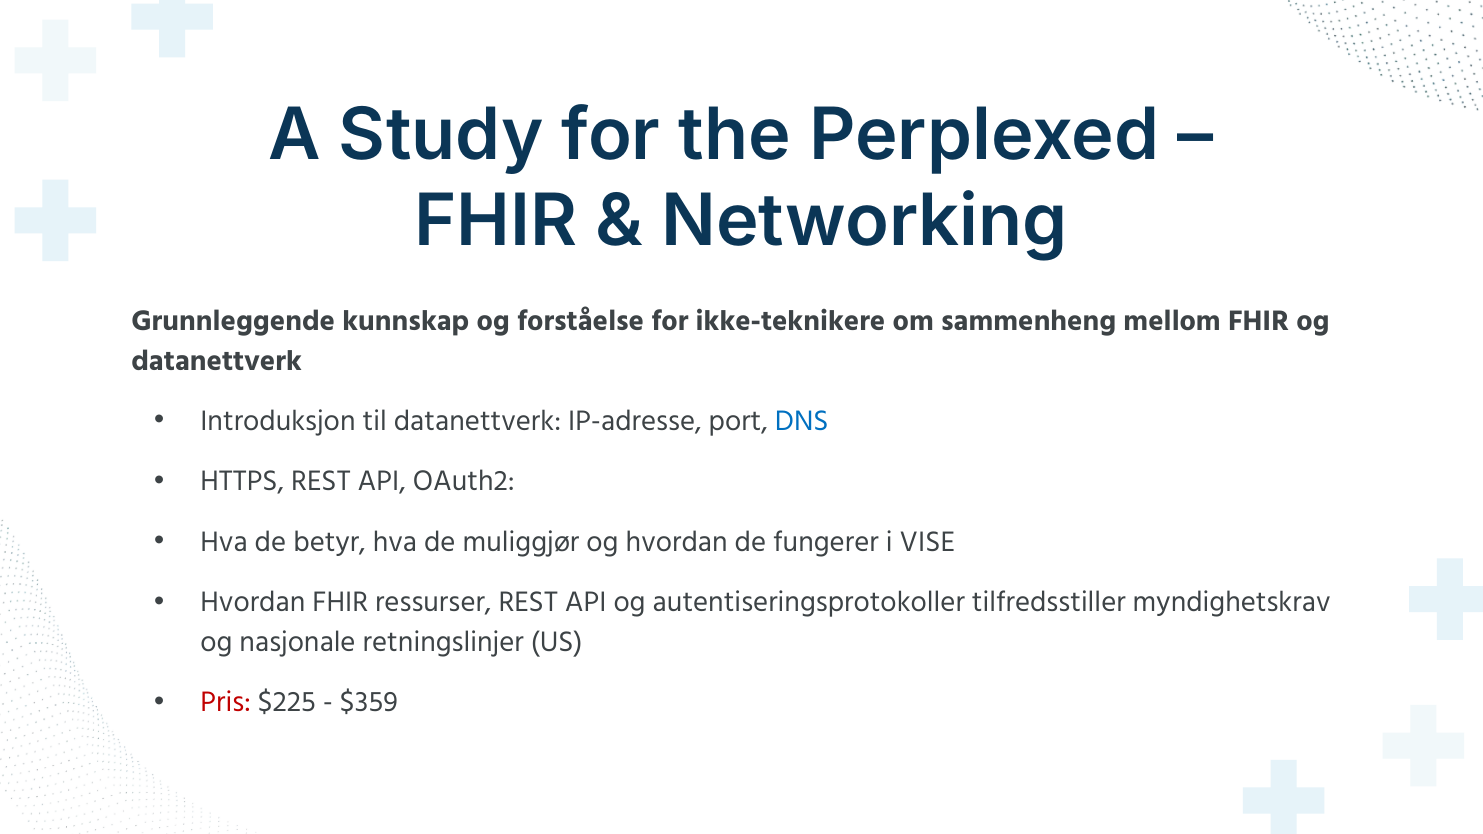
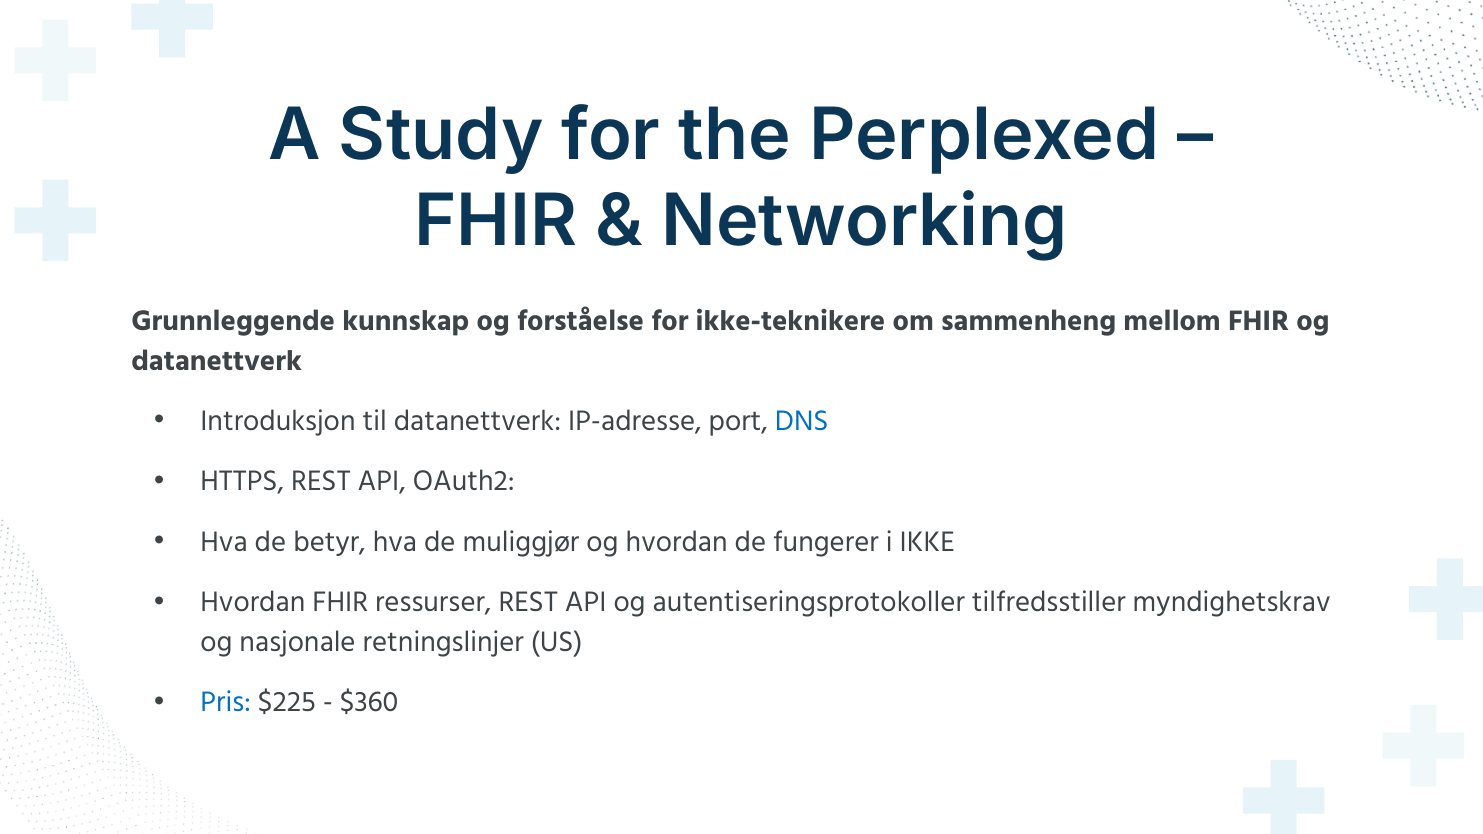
VISE: VISE -> IKKE (927, 542)
Pris colour: red -> blue (226, 702)
$359: $359 -> $360 (369, 702)
